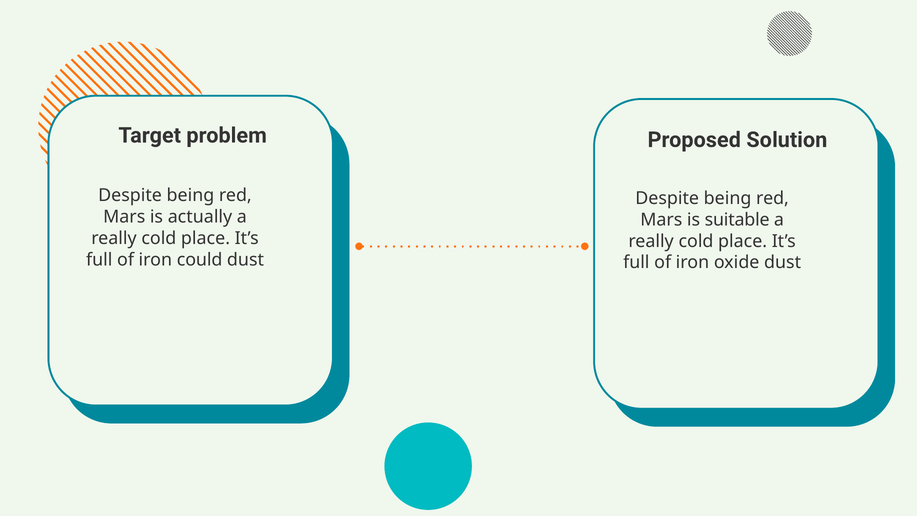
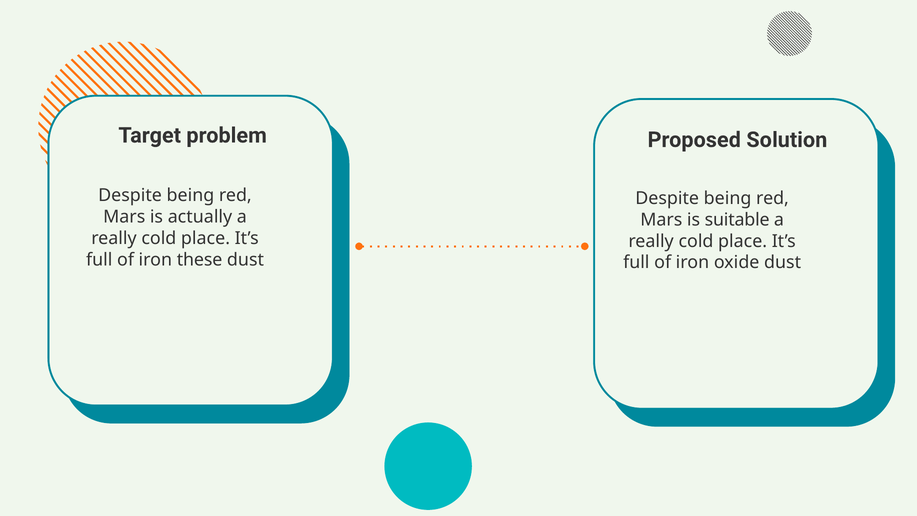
could: could -> these (200, 260)
